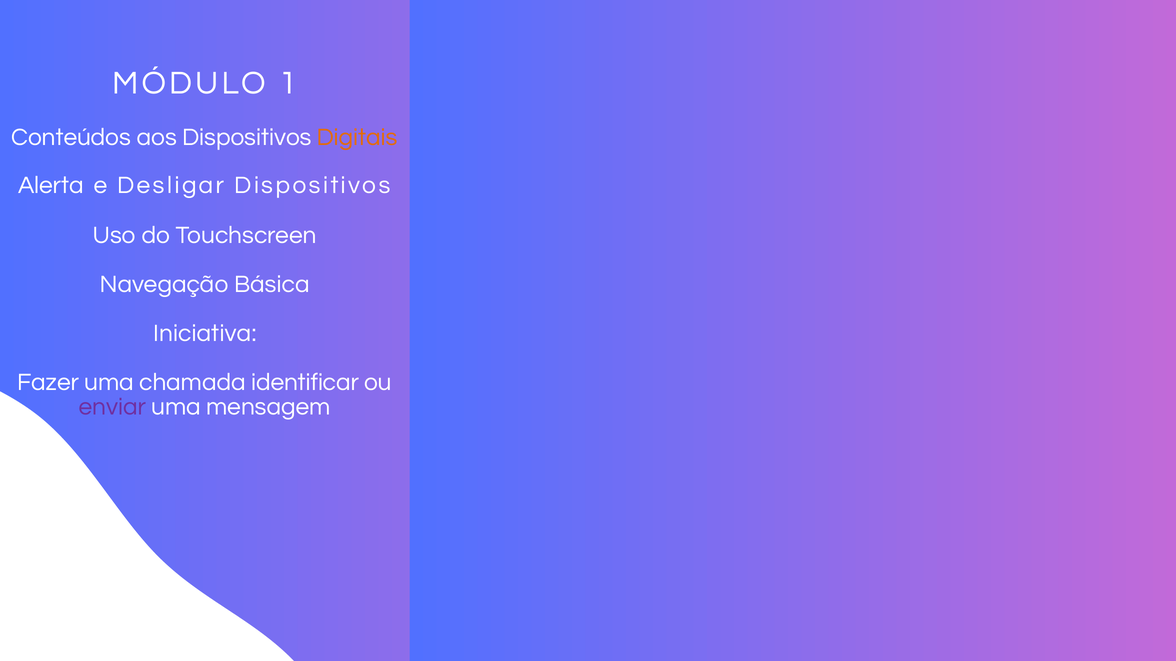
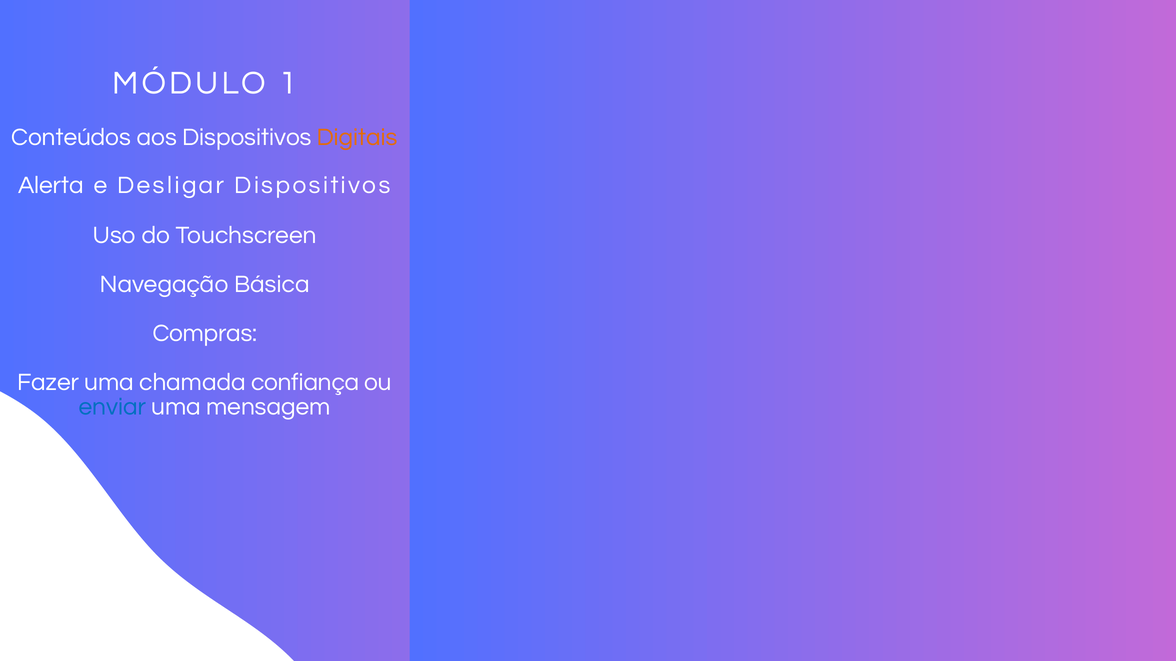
Iniciativa: Iniciativa -> Compras (205, 334)
identificar: identificar -> confiança (305, 383)
enviar colour: purple -> blue (112, 407)
